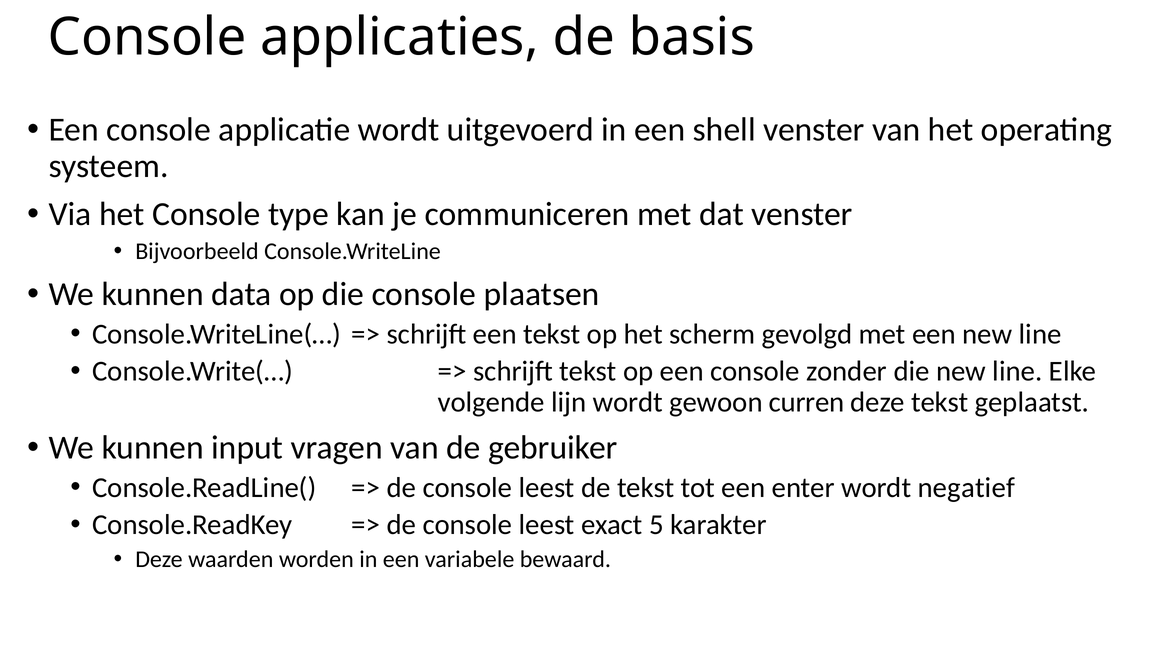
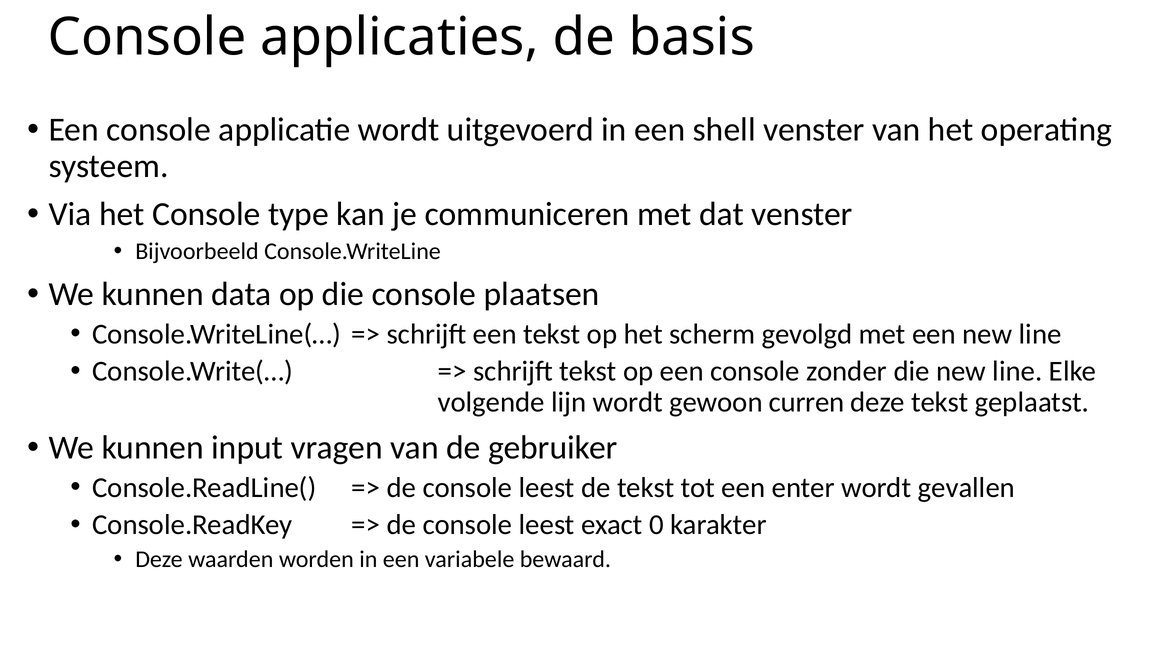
negatief: negatief -> gevallen (966, 488)
5: 5 -> 0 (656, 525)
